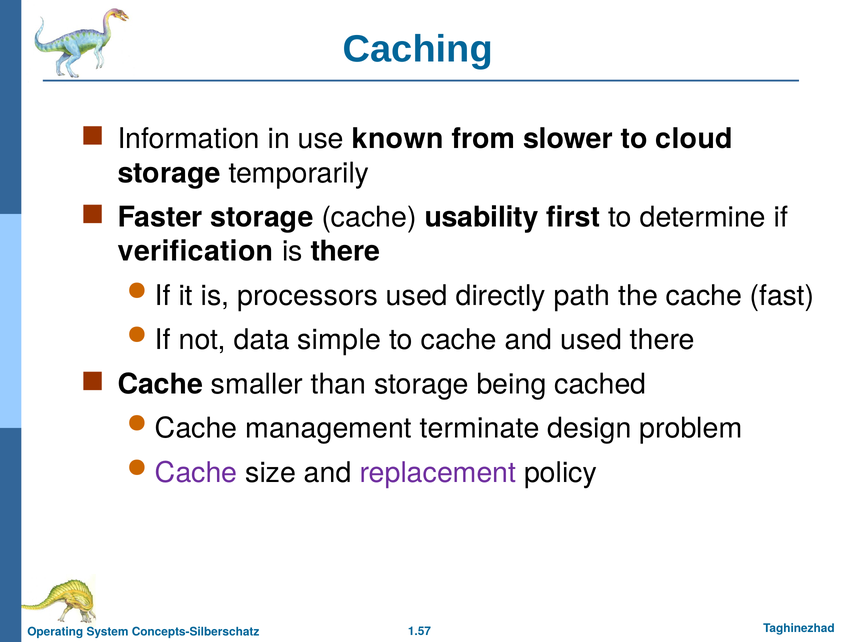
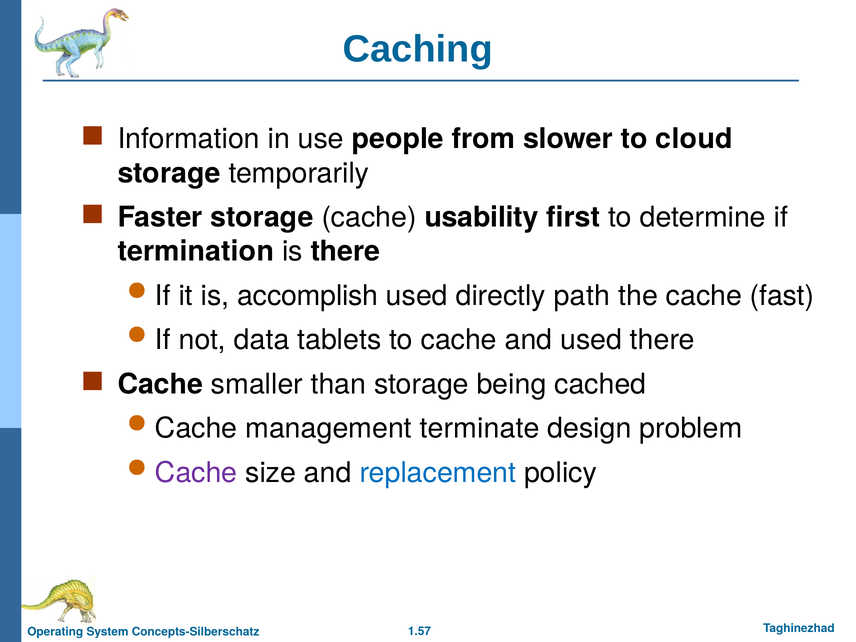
known: known -> people (398, 139)
verification: verification -> termination (196, 252)
processors: processors -> accomplish (308, 296)
simple: simple -> tablets (339, 340)
replacement colour: purple -> blue (438, 473)
